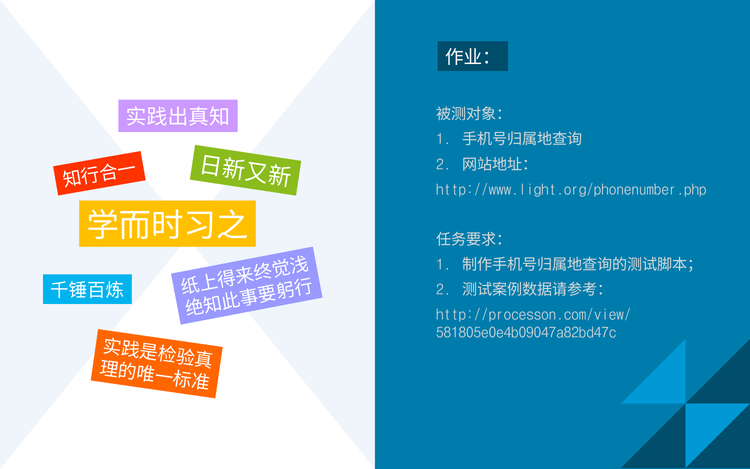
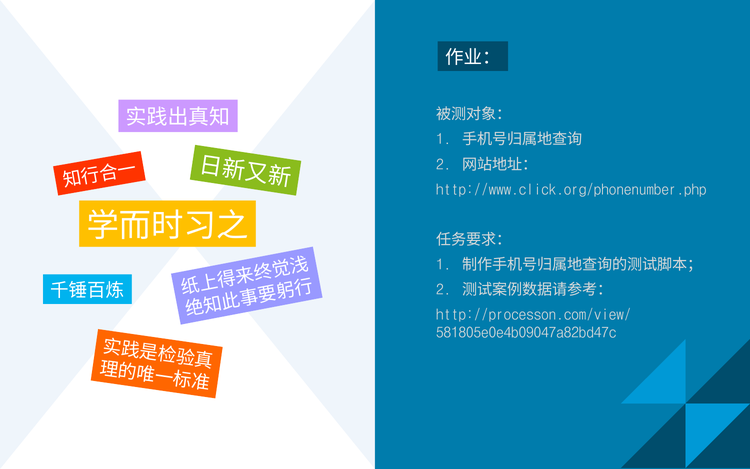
http://www.light.org/phonenumber.php: http://www.light.org/phonenumber.php -> http://www.click.org/phonenumber.php (571, 189)
